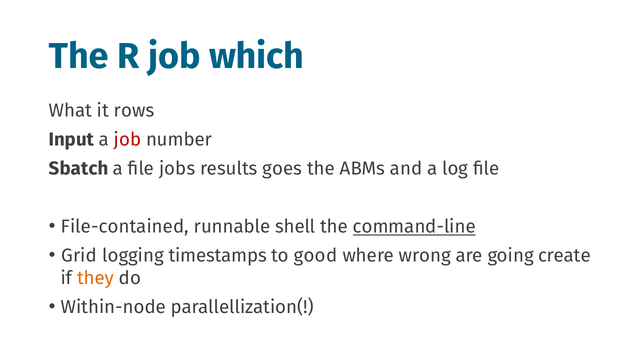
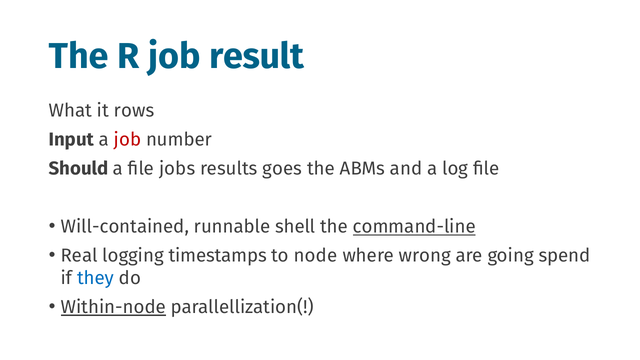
which: which -> result (257, 56)
Sbatch: Sbatch -> Should (79, 169)
File-contained: File-contained -> Will-contained (125, 227)
Grid: Grid -> Real (79, 256)
good: good -> node (316, 256)
create: create -> spend (564, 256)
they colour: orange -> blue (96, 278)
Within-node underline: none -> present (113, 307)
